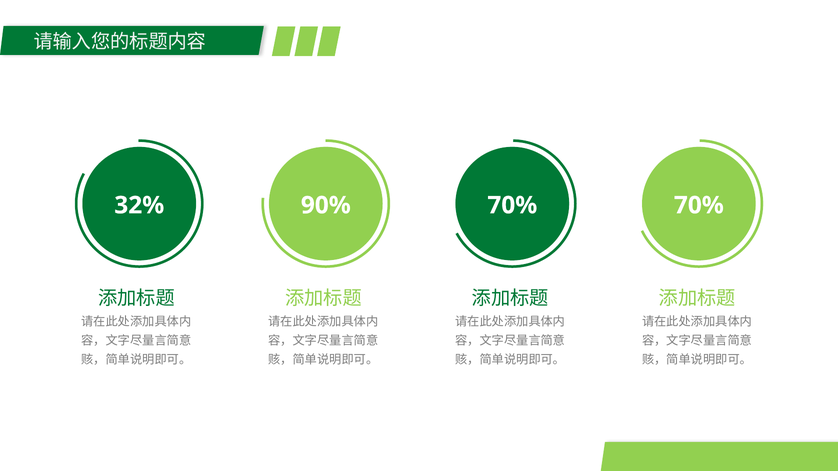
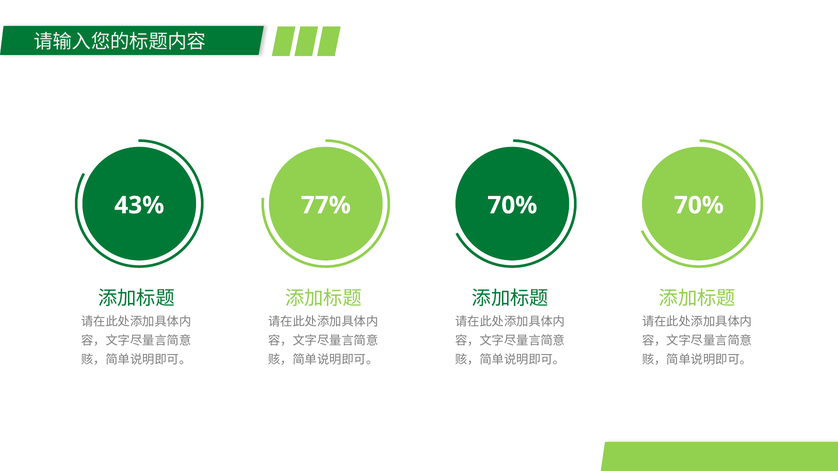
32%: 32% -> 43% (139, 205)
90%: 90% -> 77% (326, 205)
